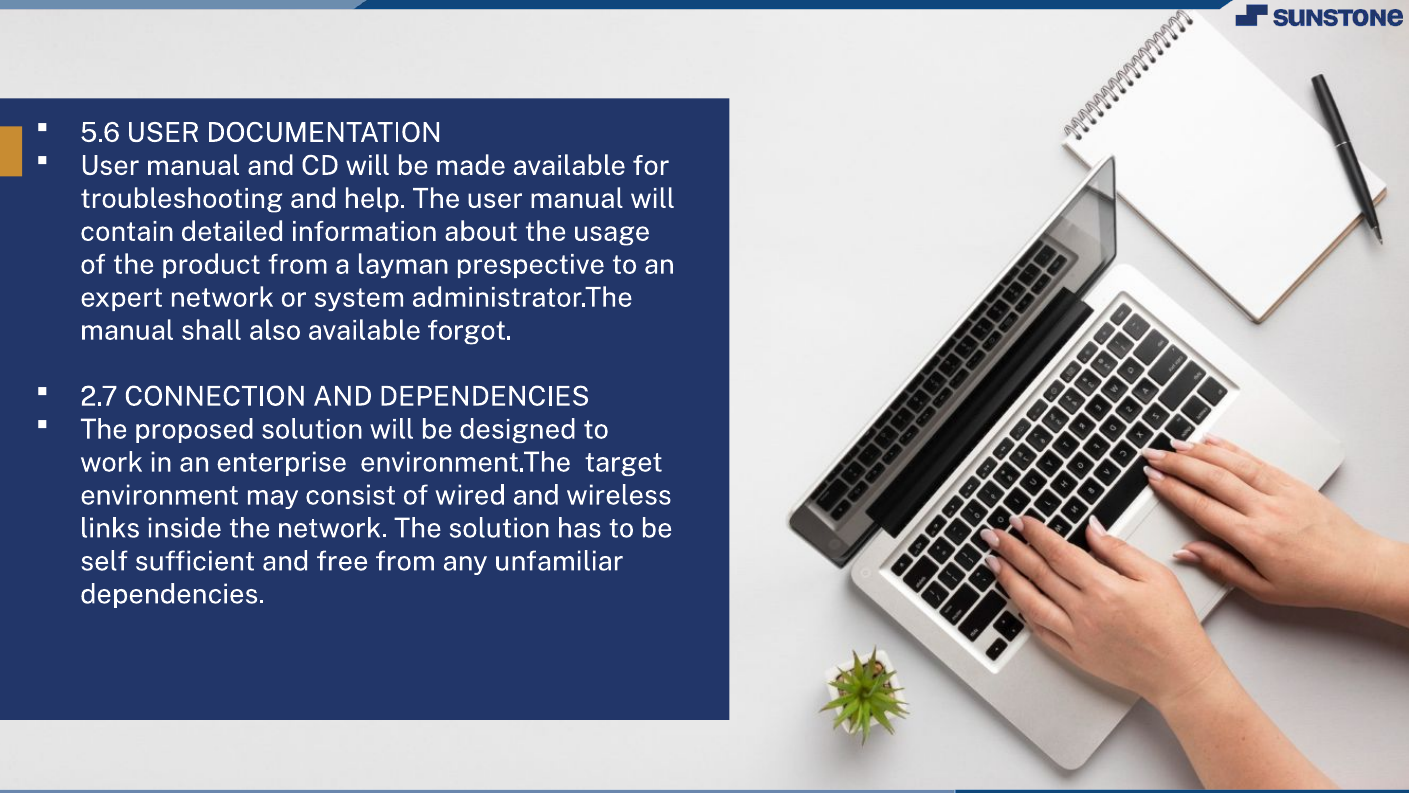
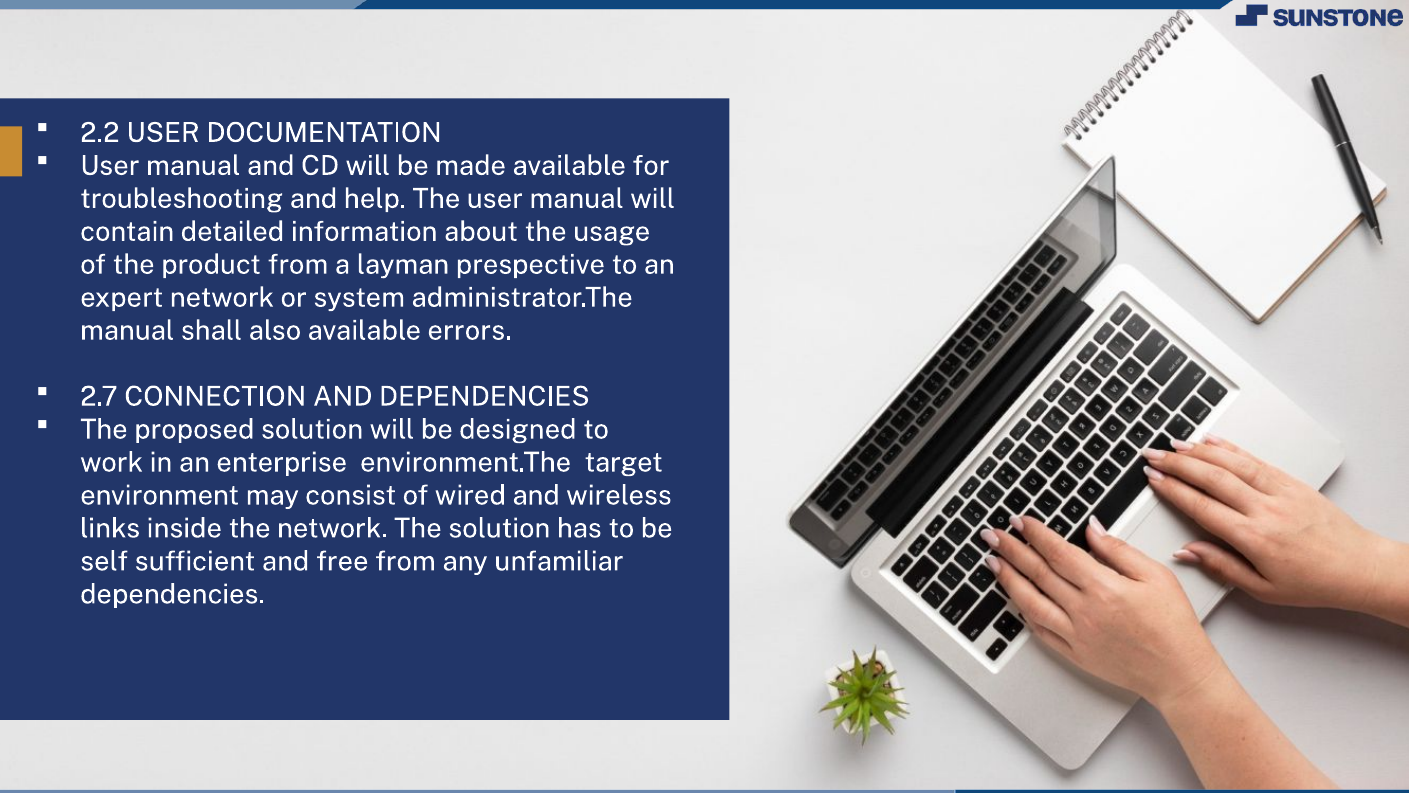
5.6: 5.6 -> 2.2 (100, 133)
forgot: forgot -> errors (469, 330)
